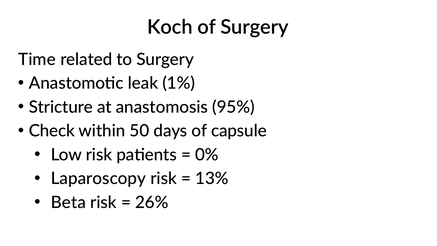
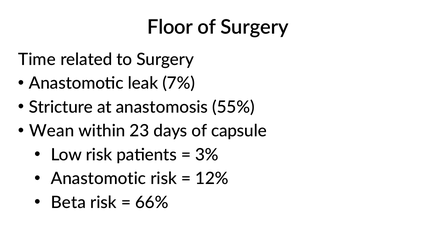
Koch: Koch -> Floor (170, 27)
1%: 1% -> 7% (179, 83)
95%: 95% -> 55% (233, 107)
Check: Check -> Wean (52, 131)
50: 50 -> 23 (139, 131)
0%: 0% -> 3% (207, 155)
Laparoscopy: Laparoscopy -> Anastomotic (98, 179)
13%: 13% -> 12% (212, 179)
26%: 26% -> 66% (152, 202)
